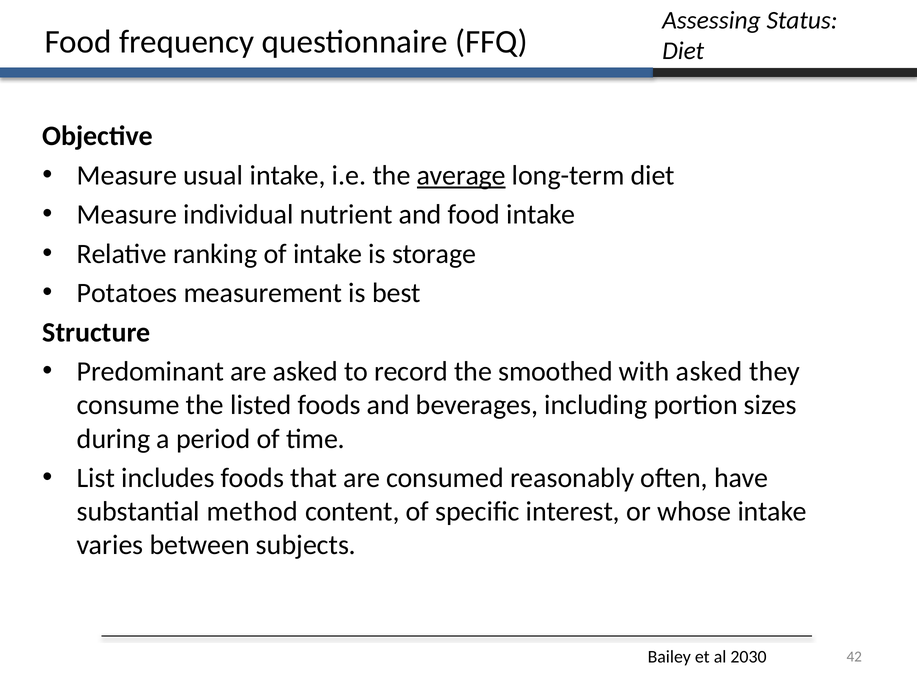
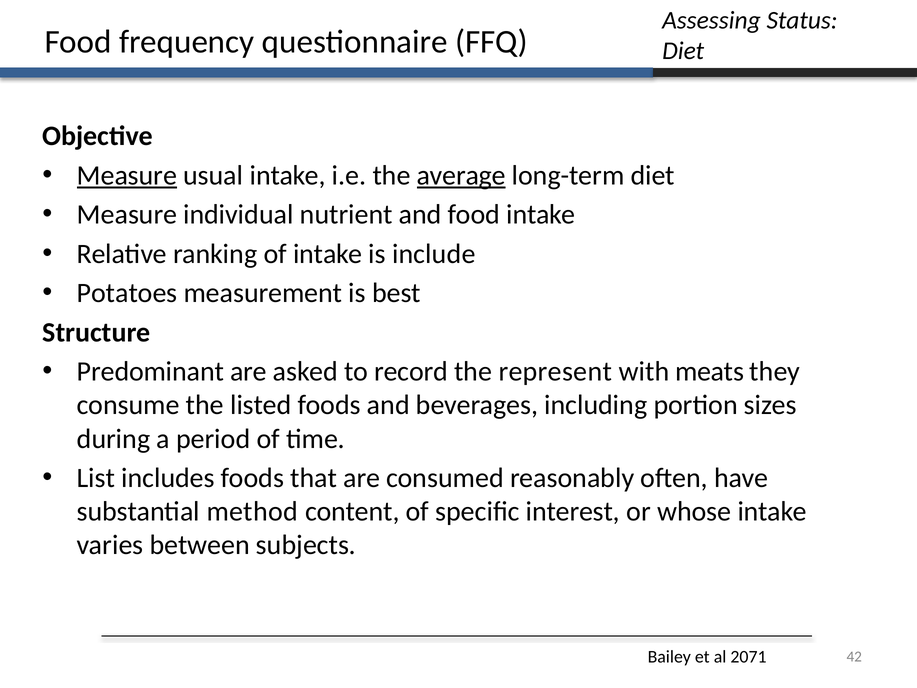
Measure underline: none -> present (127, 175)
storage: storage -> include (434, 254)
smoothed: smoothed -> represent (555, 371)
with asked: asked -> meats (710, 371)
2030: 2030 -> 2071 (749, 656)
